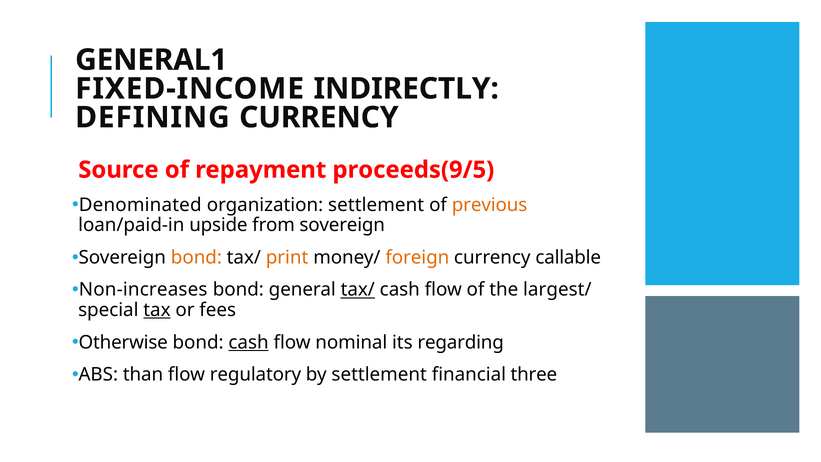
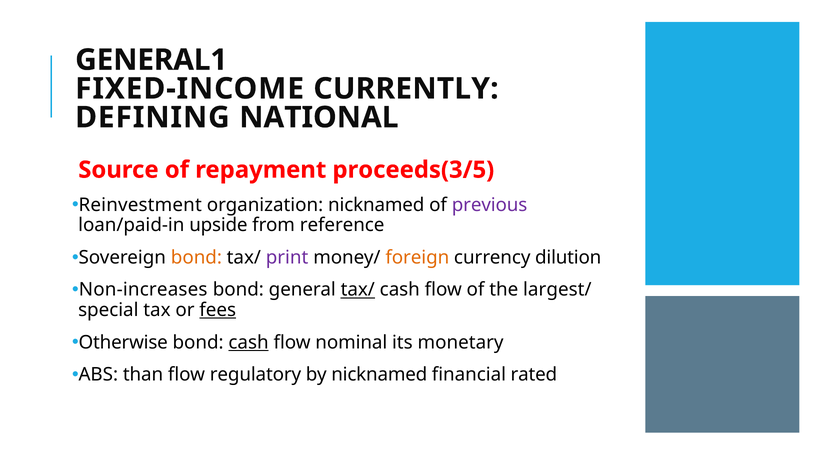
INDIRECTLY: INDIRECTLY -> CURRENTLY (406, 89)
DEFINING CURRENCY: CURRENCY -> NATIONAL (319, 117)
proceeds(9/5: proceeds(9/5 -> proceeds(3/5 (413, 170)
Denominated: Denominated -> Reinvestment (140, 205)
organization settlement: settlement -> nicknamed (376, 205)
previous colour: orange -> purple (490, 205)
from sovereign: sovereign -> reference (342, 225)
print colour: orange -> purple (287, 257)
callable: callable -> dilution (568, 257)
tax underline: present -> none (157, 310)
fees underline: none -> present (218, 310)
regarding: regarding -> monetary (461, 342)
by settlement: settlement -> nicknamed (379, 374)
three: three -> rated (534, 374)
